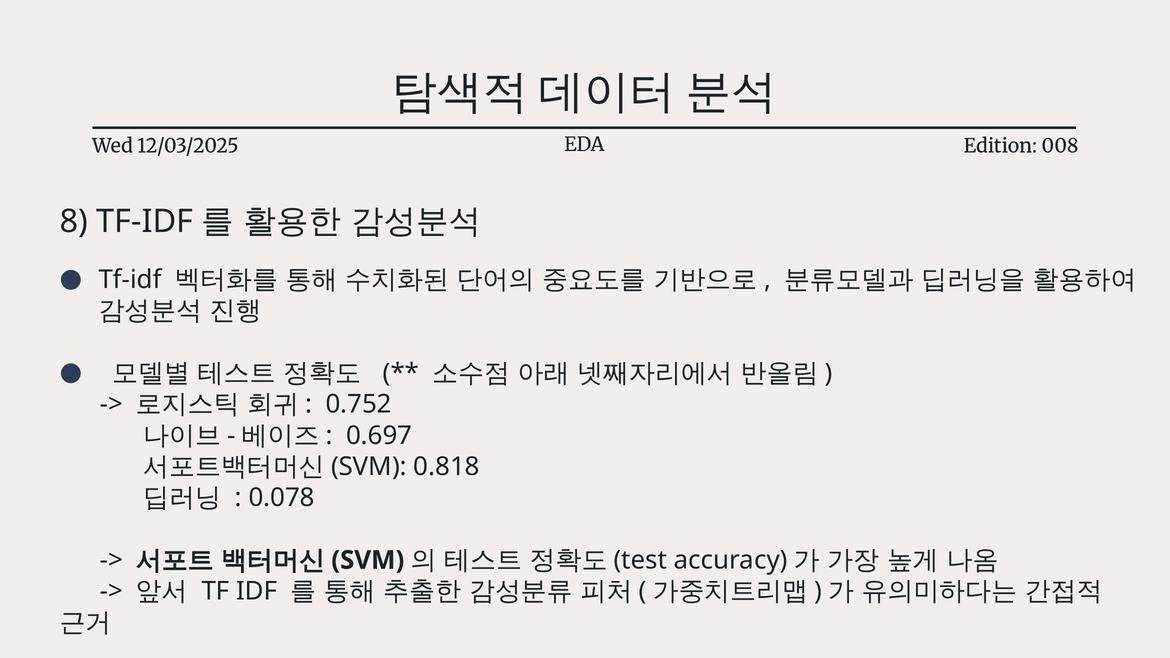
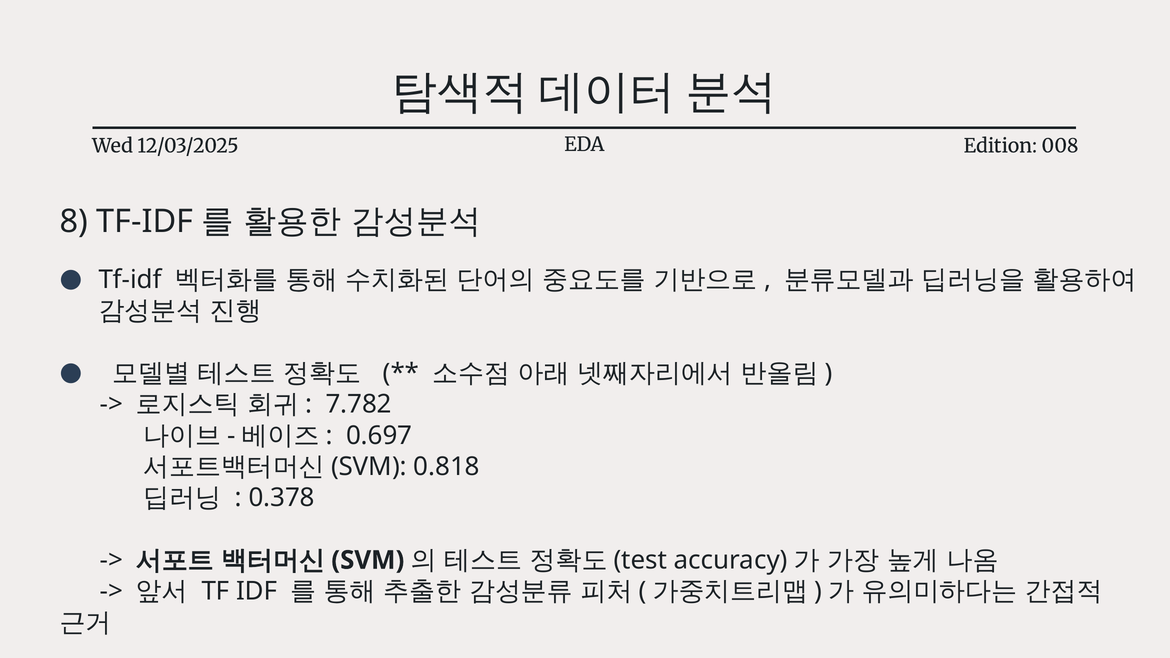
0.752: 0.752 -> 7.782 (359, 404)
0.078: 0.078 -> 0.378 (282, 498)
